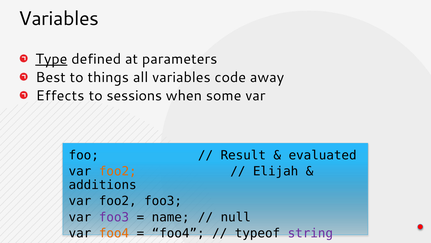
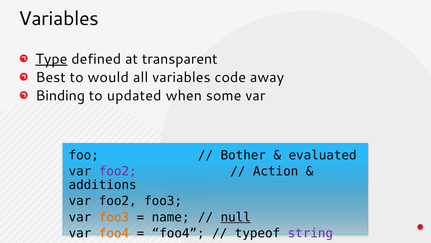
parameters: parameters -> transparent (180, 59)
things: things -> would (108, 77)
Effects: Effects -> Binding (60, 96)
sessions: sessions -> updated (134, 96)
Result: Result -> Bother (243, 155)
foo2 colour: orange -> purple (118, 171)
Elijah: Elijah -> Action (276, 171)
foo3 colour: purple -> orange (114, 217)
null underline: none -> present (236, 217)
